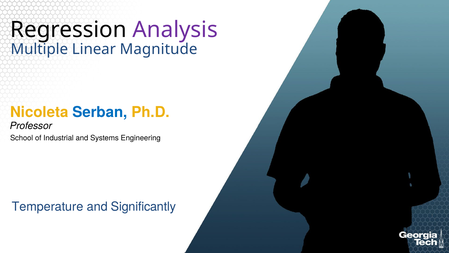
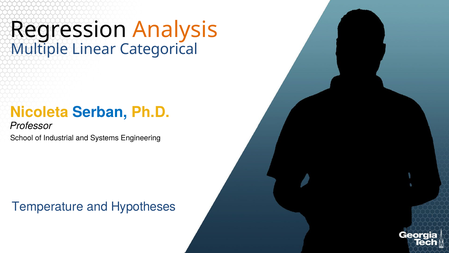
Analysis colour: purple -> orange (175, 30)
Magnitude: Magnitude -> Categorical (159, 49)
Significantly: Significantly -> Hypotheses (143, 206)
